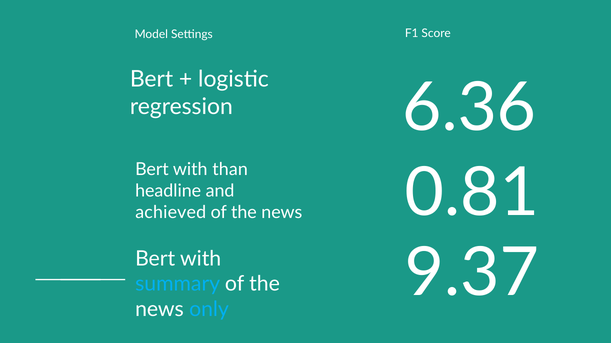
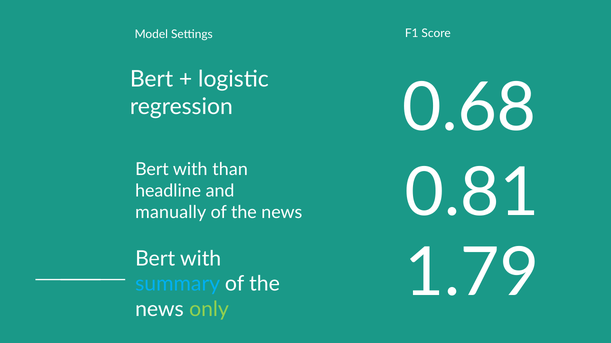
6.36: 6.36 -> 0.68 (469, 108)
achieved: achieved -> manually (171, 213)
9.37: 9.37 -> 1.79 (472, 274)
only colour: light blue -> light green (209, 310)
